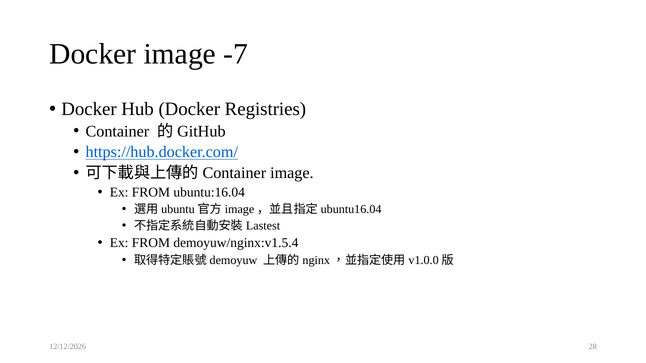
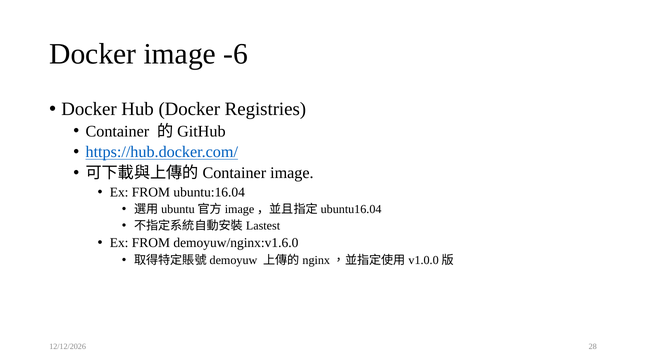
-7: -7 -> -6 (236, 54)
demoyuw/nginx:v1.5.4: demoyuw/nginx:v1.5.4 -> demoyuw/nginx:v1.6.0 (236, 243)
